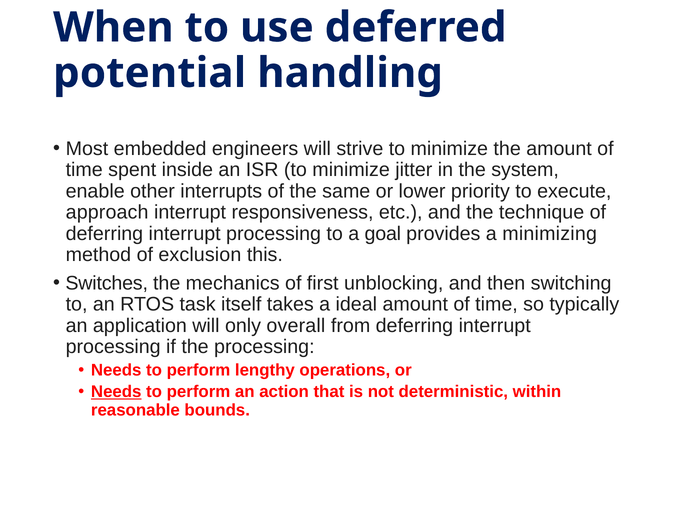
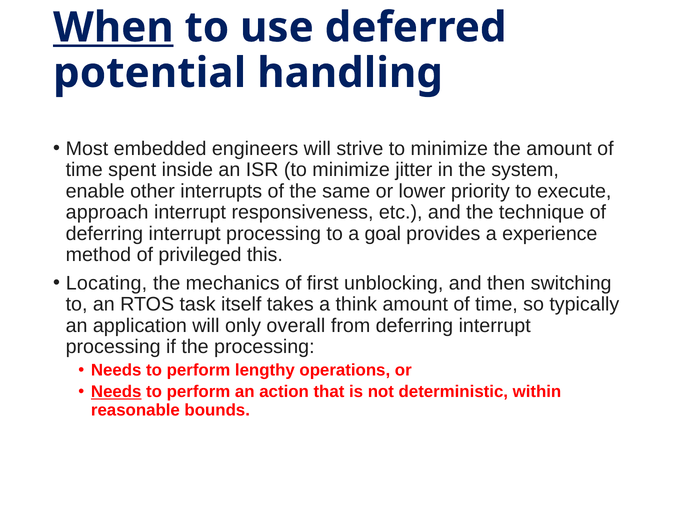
When underline: none -> present (113, 27)
minimizing: minimizing -> experience (550, 233)
exclusion: exclusion -> privileged (200, 255)
Switches: Switches -> Locating (107, 283)
ideal: ideal -> think (356, 304)
